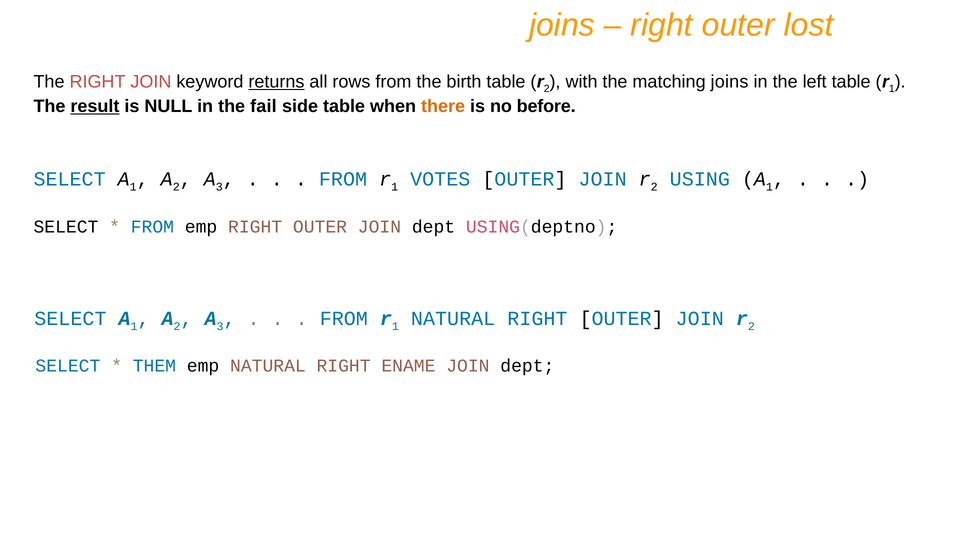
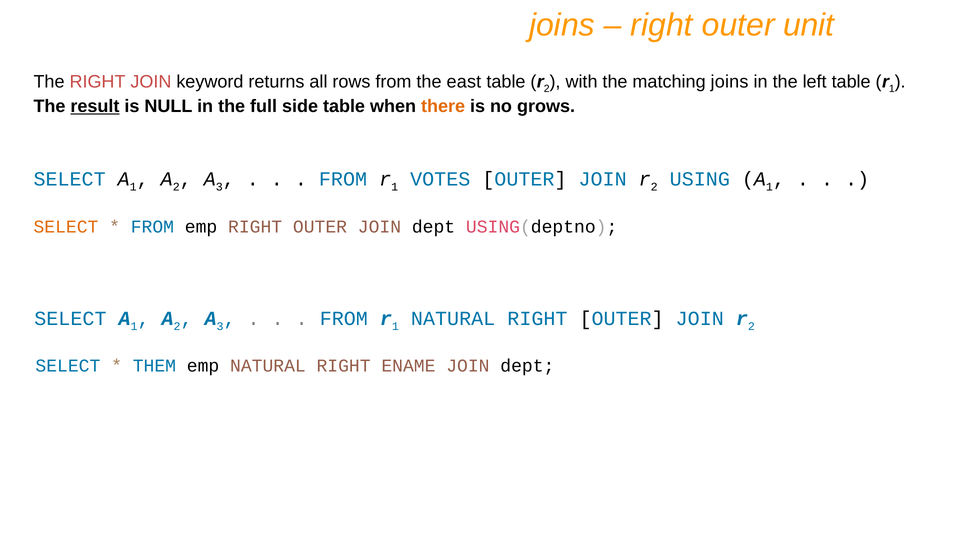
lost: lost -> unit (809, 25)
returns underline: present -> none (276, 82)
birth: birth -> east (464, 82)
fail: fail -> full (264, 106)
before: before -> grows (546, 106)
SELECT colour: black -> orange (66, 227)
